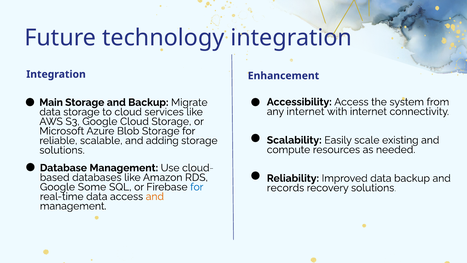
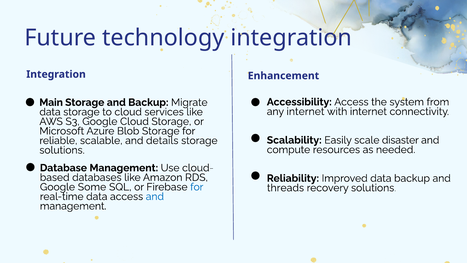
existing: existing -> disaster (400, 140)
adding: adding -> details (162, 140)
records: records -> threads (286, 188)
and colour: orange -> blue (155, 196)
